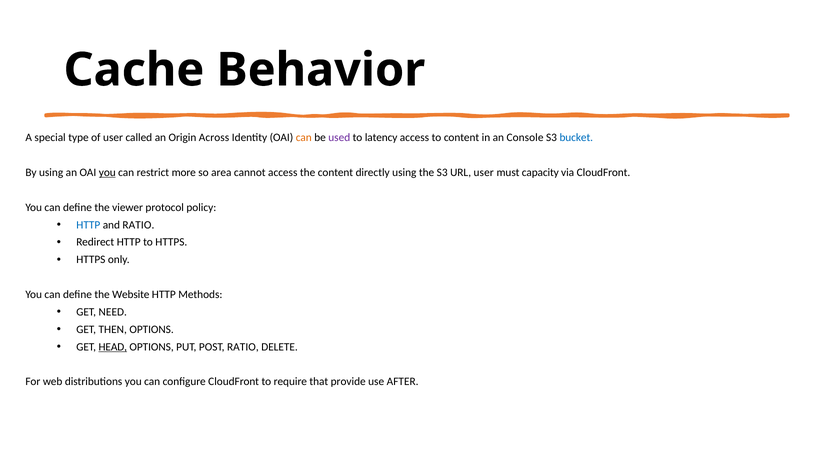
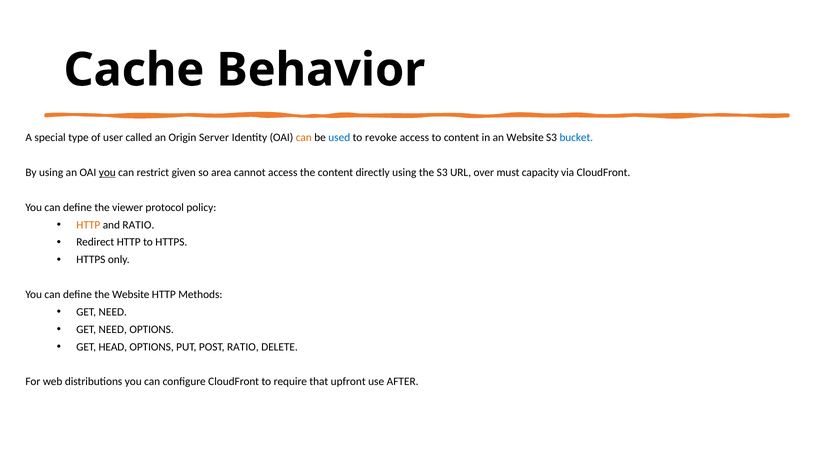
Across: Across -> Server (214, 138)
used colour: purple -> blue (339, 138)
latency: latency -> revoke (381, 138)
an Console: Console -> Website (525, 138)
more: more -> given (184, 173)
URL user: user -> over (484, 173)
HTTP colour: blue -> orange (88, 225)
THEN: THEN -> NEED (113, 329)
HEAD underline: present -> none (113, 347)
provide: provide -> upfront (348, 382)
